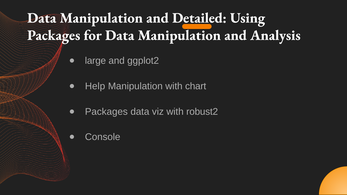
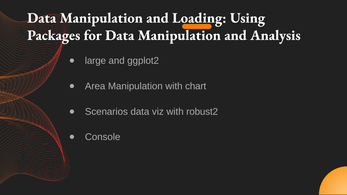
Detailed: Detailed -> Loading (199, 18)
Help: Help -> Area (95, 86)
Packages: Packages -> Scenarios (106, 112)
